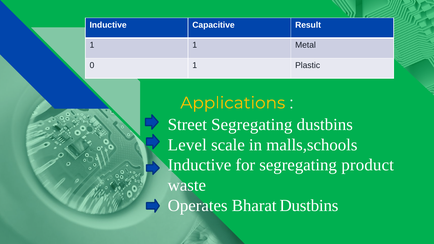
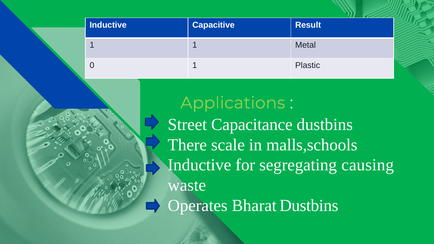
Applications colour: yellow -> light green (233, 103)
Street Segregating: Segregating -> Capacitance (252, 125)
Level: Level -> There (187, 145)
product: product -> causing (368, 165)
